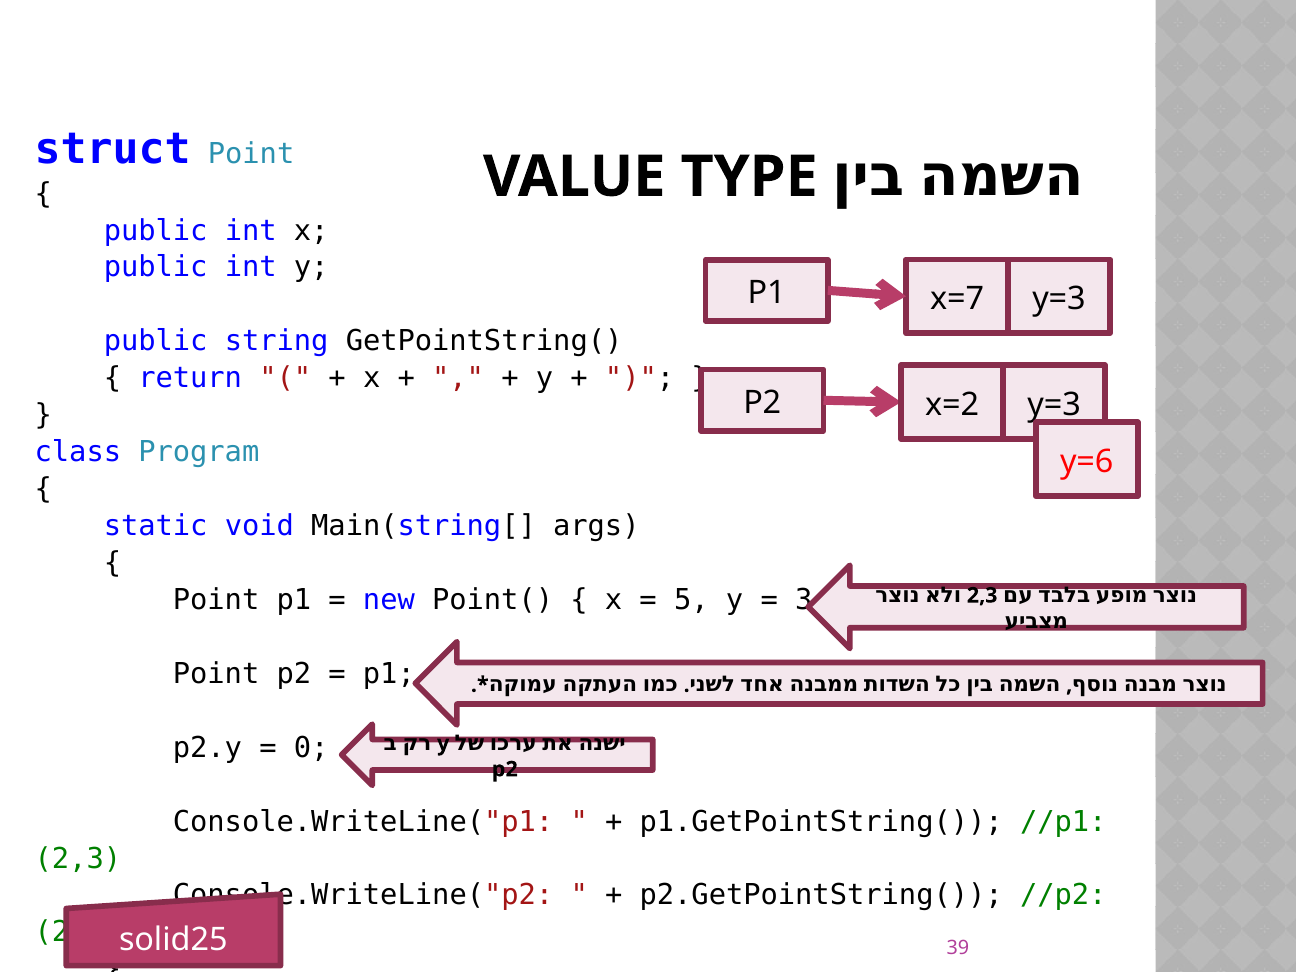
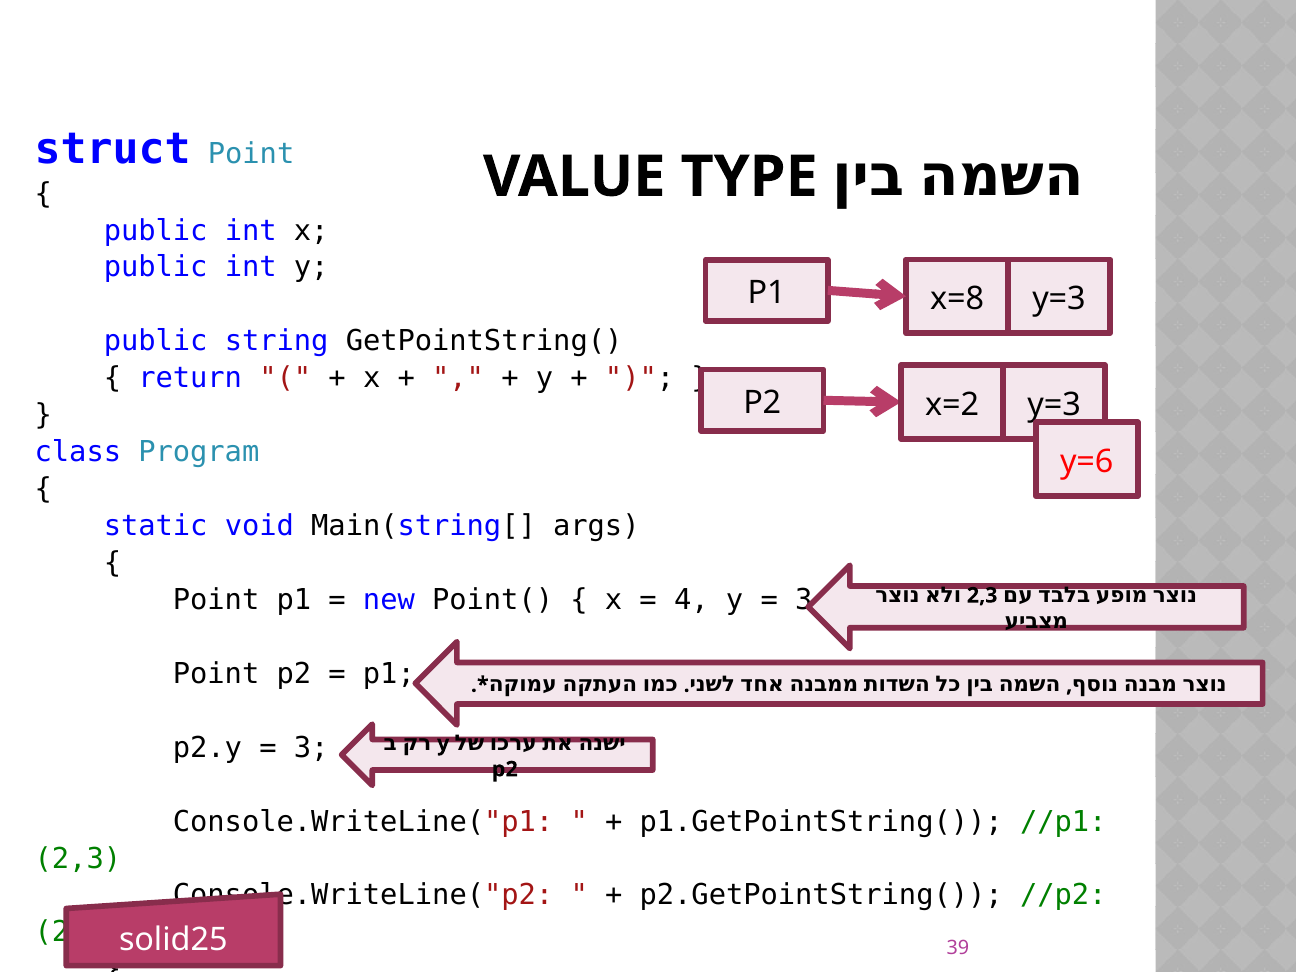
x=7: x=7 -> x=8 (957, 299)
5: 5 -> 4 (691, 600)
0: 0 -> 3 (311, 748)
